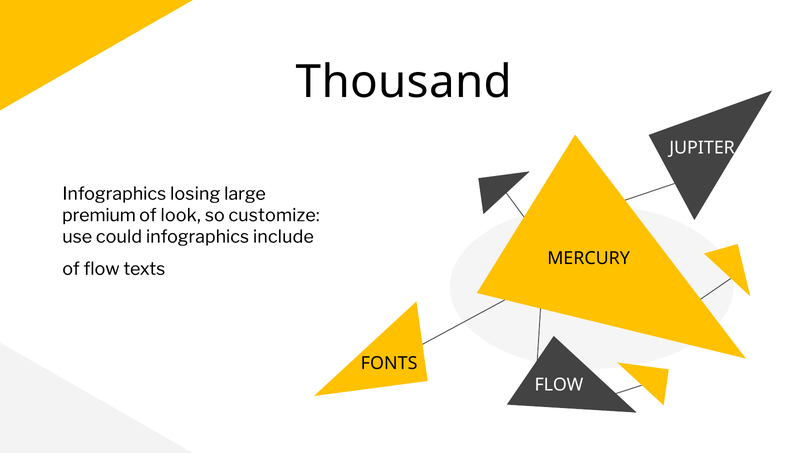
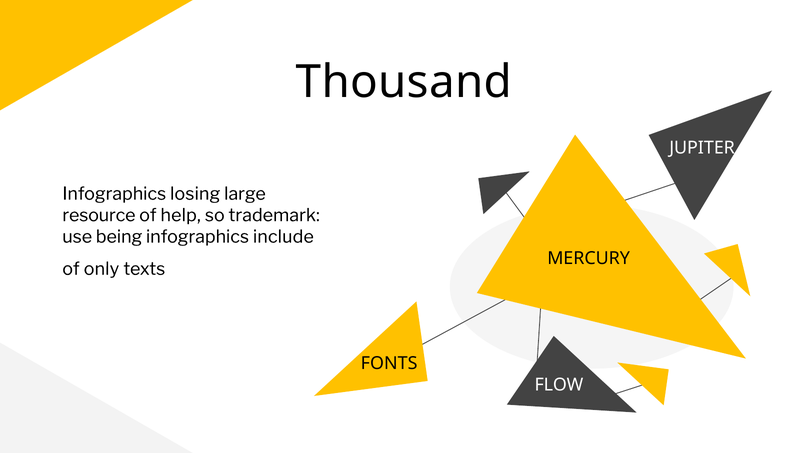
premium: premium -> resource (99, 215)
look: look -> help (181, 215)
customize: customize -> trademark (274, 215)
could: could -> being (119, 237)
of flow: flow -> only (101, 269)
